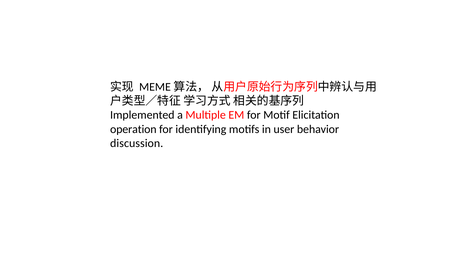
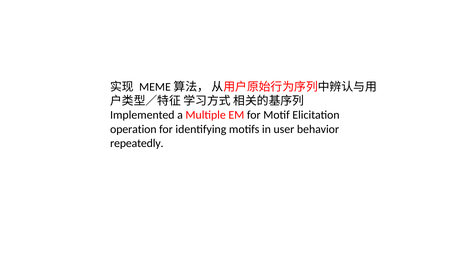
discussion: discussion -> repeatedly (137, 143)
